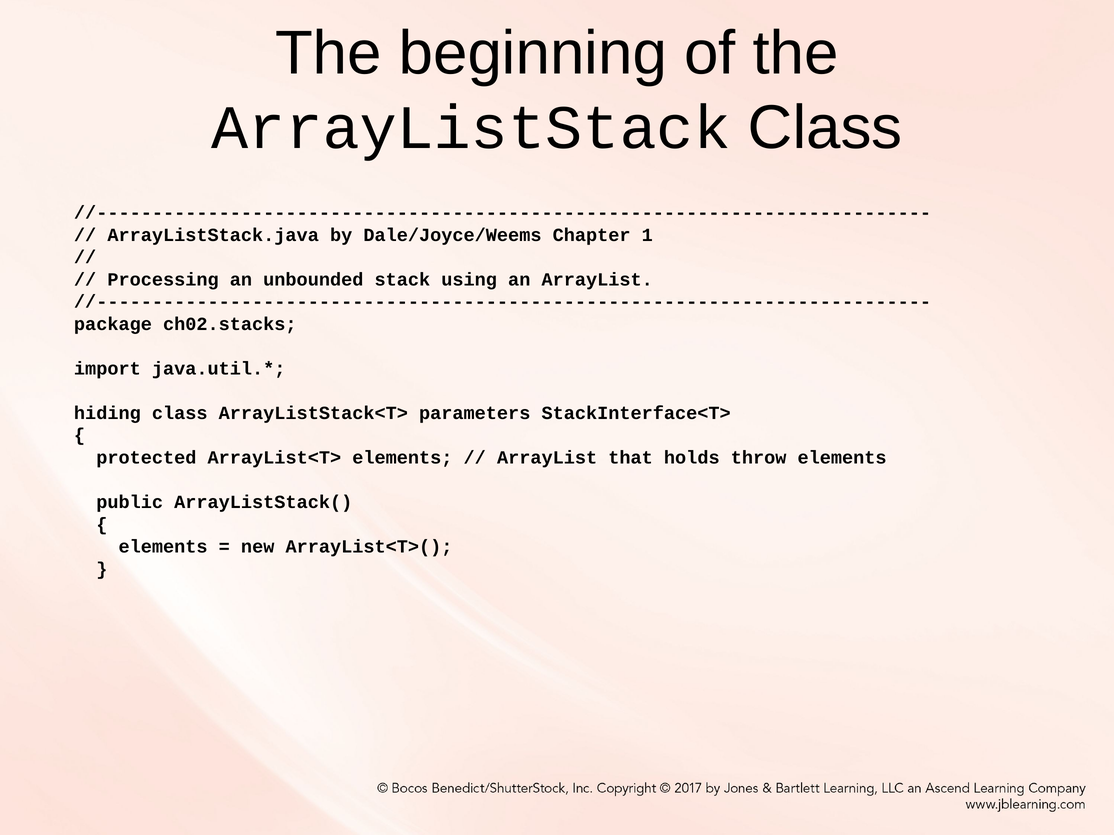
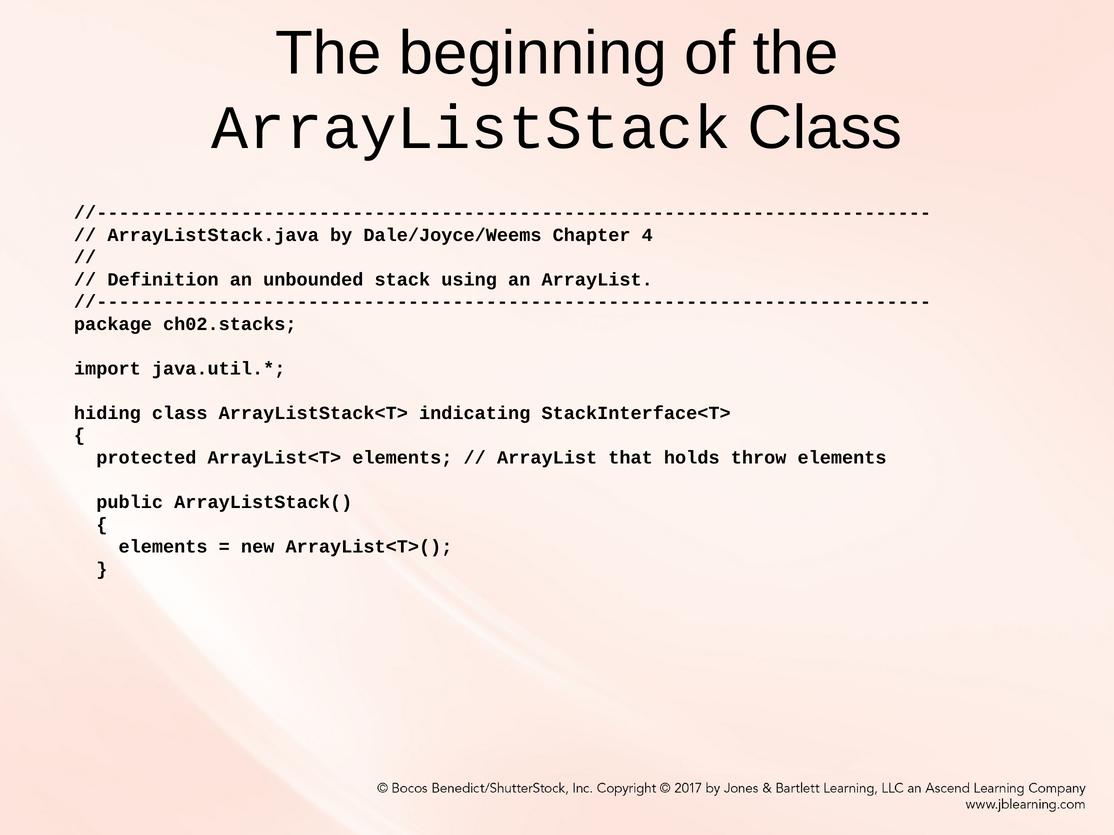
1: 1 -> 4 (647, 235)
Processing: Processing -> Definition (163, 280)
parameters: parameters -> indicating (475, 413)
